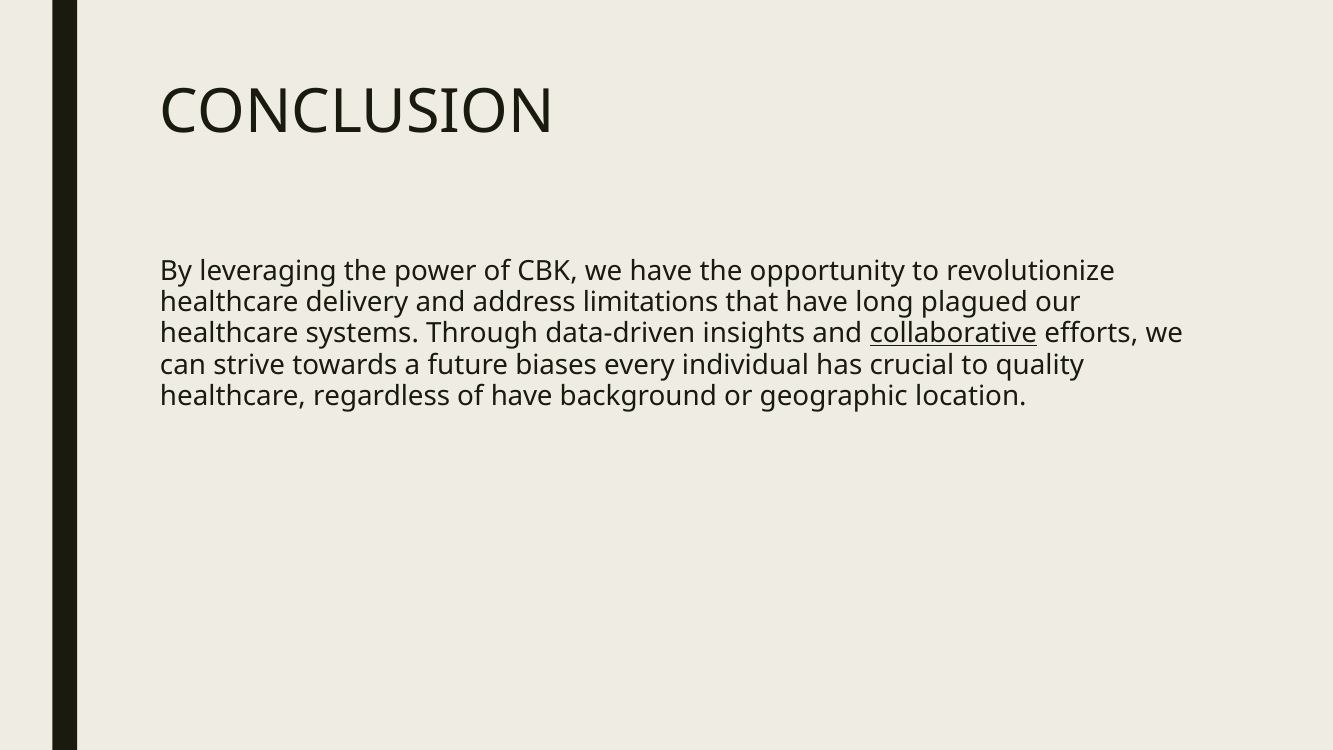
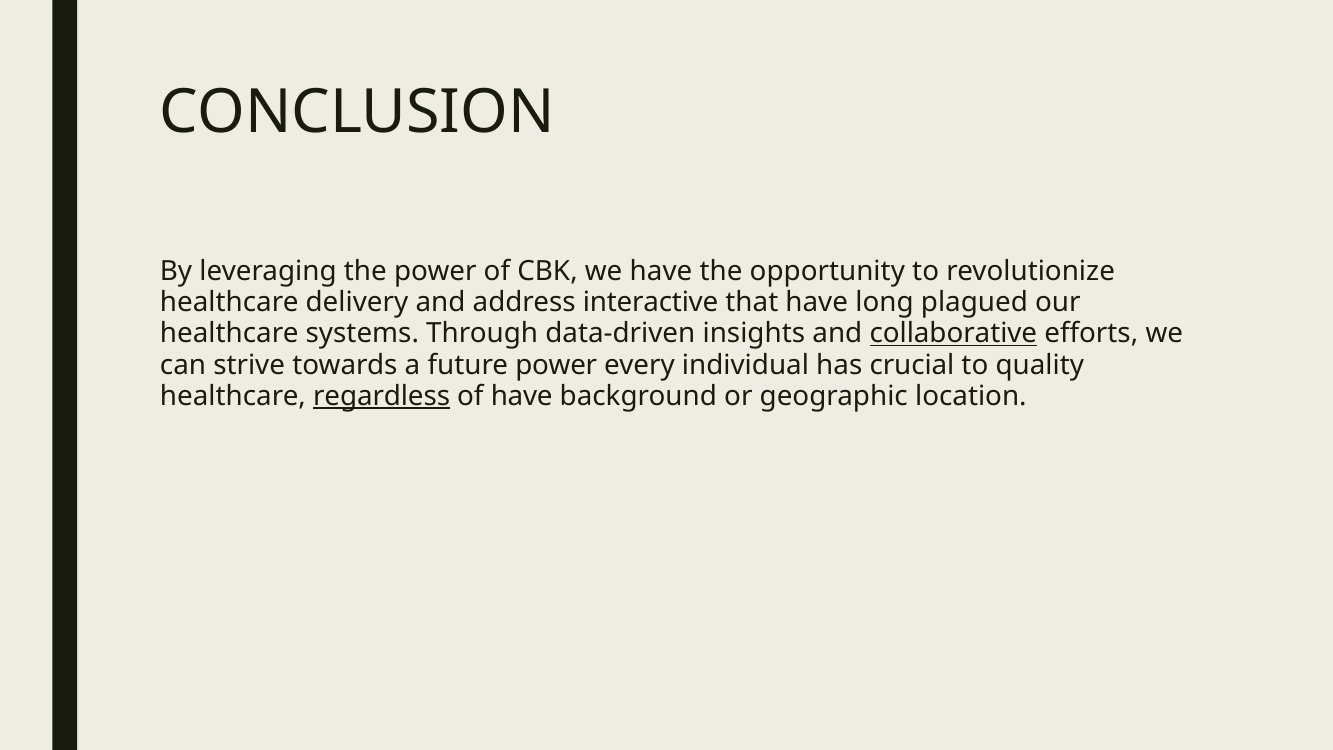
limitations: limitations -> interactive (651, 302)
future biases: biases -> power (556, 365)
regardless underline: none -> present (382, 396)
